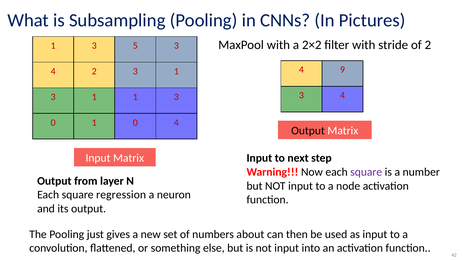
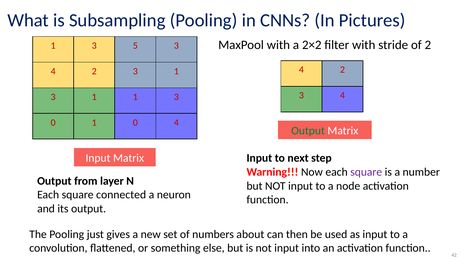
9: 9 -> 2 (342, 70)
Output colour: black -> green (308, 131)
regression: regression -> connected (121, 195)
